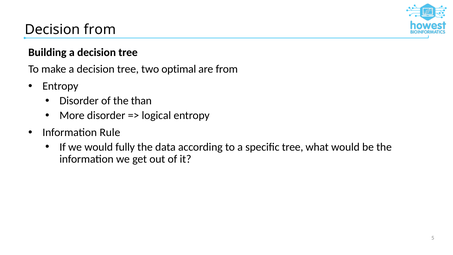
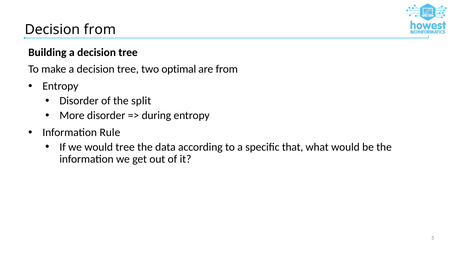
than: than -> split (141, 101)
logical: logical -> during (156, 115)
would fully: fully -> tree (125, 147)
specific tree: tree -> that (293, 147)
